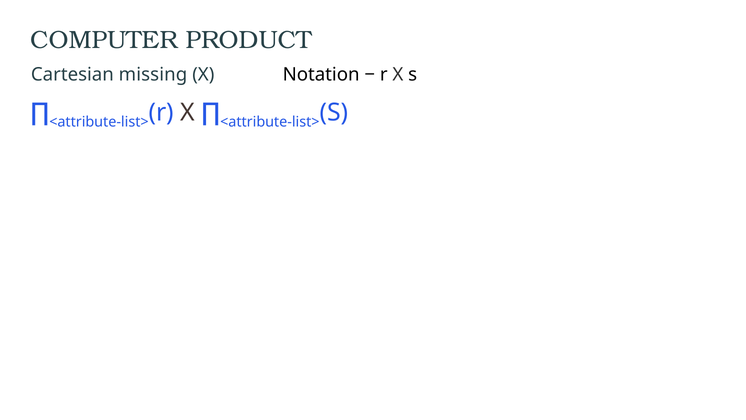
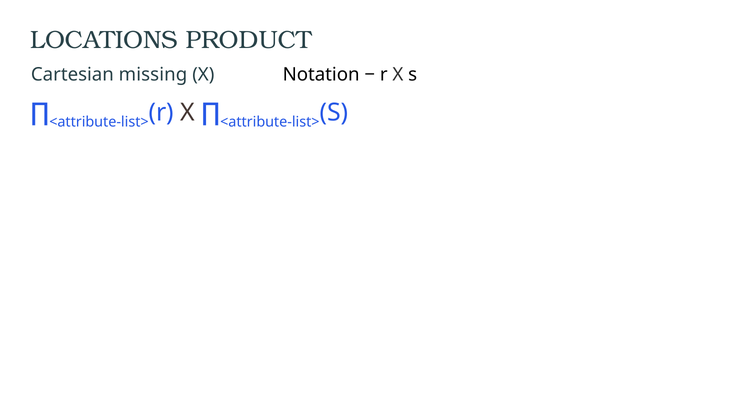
COMPUTER: COMPUTER -> LOCATIONS (104, 40)
